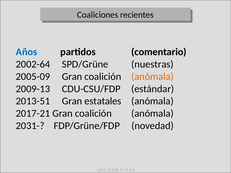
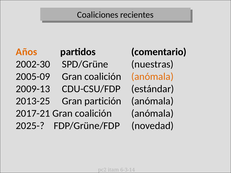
Años colour: blue -> orange (26, 52)
2002-64: 2002-64 -> 2002-30 (33, 64)
2013-51: 2013-51 -> 2013-25 (33, 101)
estatales: estatales -> partición (103, 101)
2031-: 2031- -> 2025- (30, 126)
